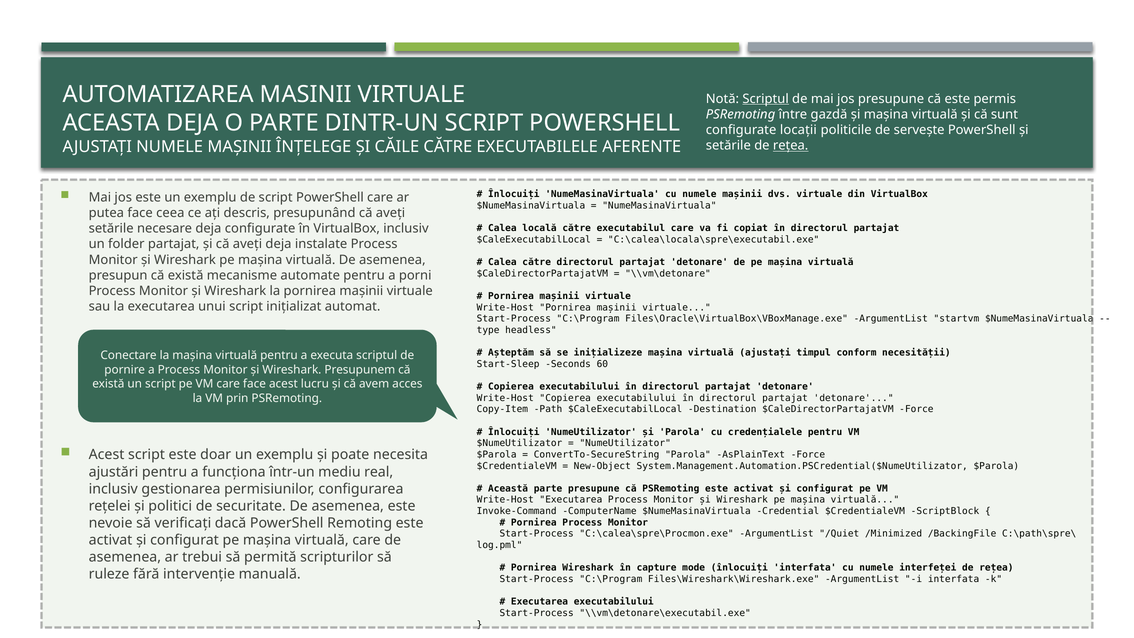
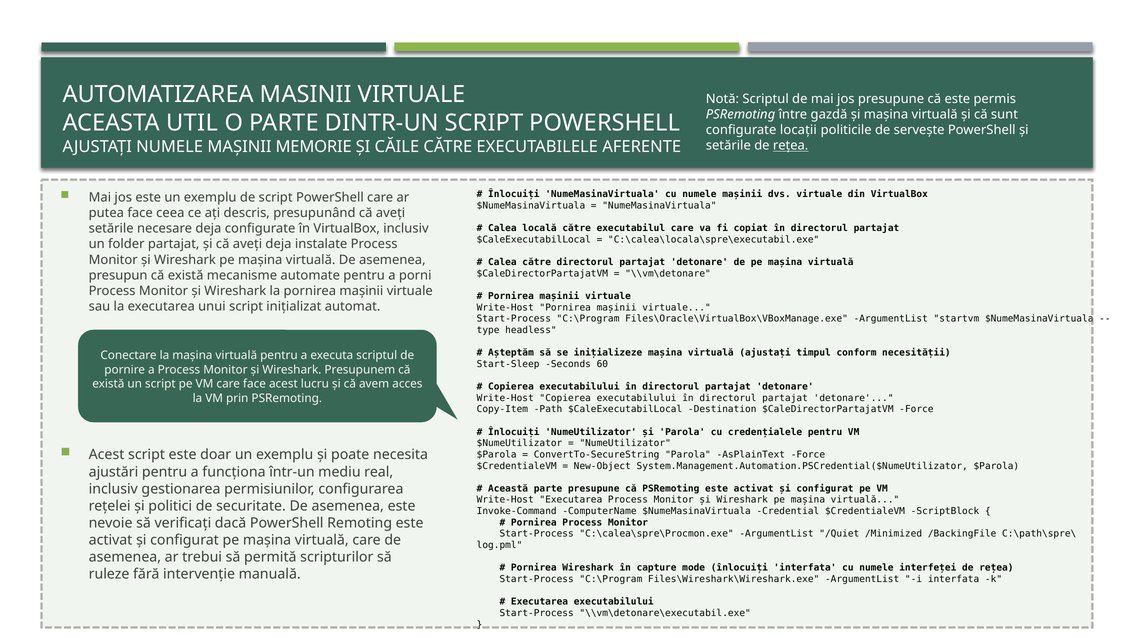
Scriptul underline: present -> none (766, 99)
ACEASTA DEJA: DEJA -> UTIL (192, 123)
ÎNȚELEGE: ÎNȚELEGE -> MEMORIE (314, 147)
